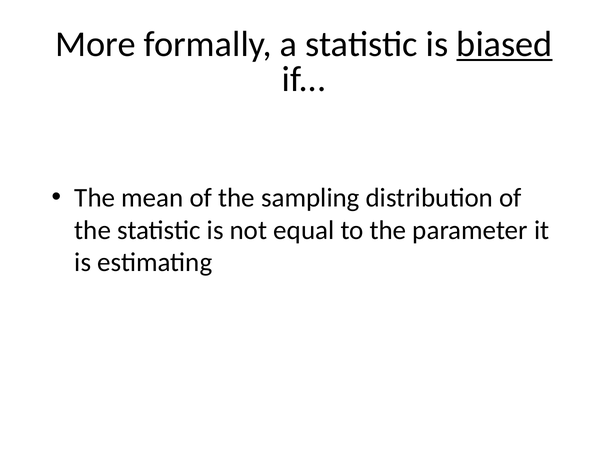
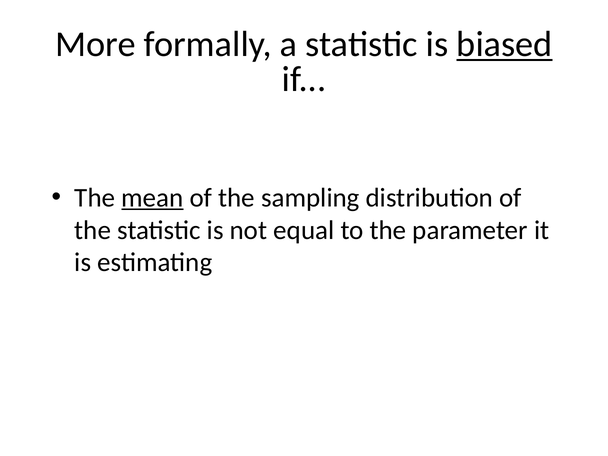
mean underline: none -> present (152, 198)
